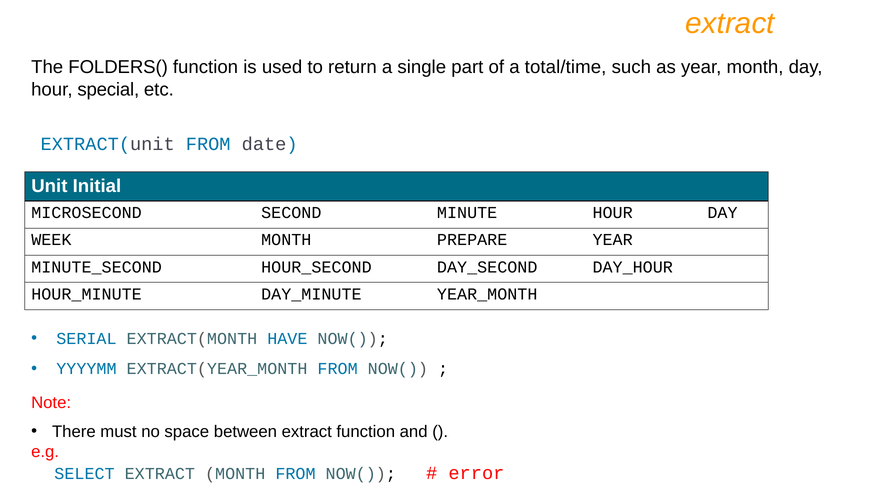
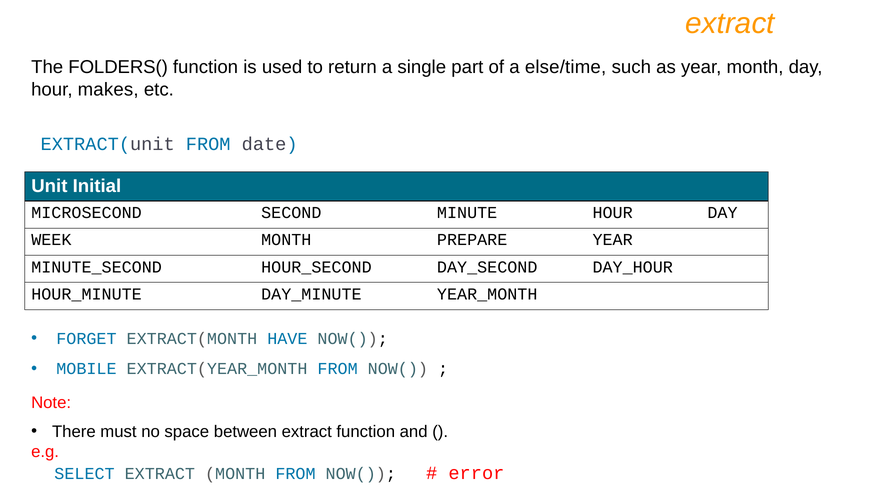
total/time: total/time -> else/time (566, 67)
special: special -> makes (108, 90)
SERIAL: SERIAL -> FORGET (86, 339)
YYYYMM: YYYYMM -> MOBILE (86, 369)
